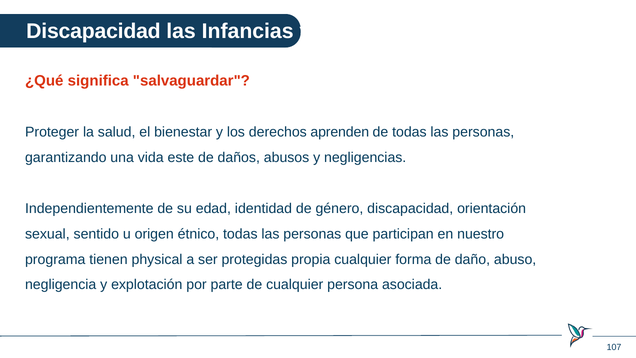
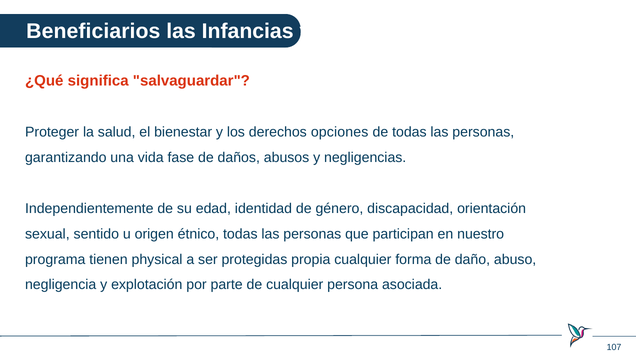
Discapacidad: Discapacidad -> Beneficiarios (93, 31)
aprenden: aprenden -> opciones (340, 132)
este: este -> fase (181, 158)
